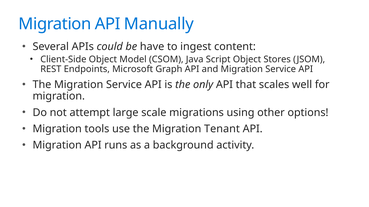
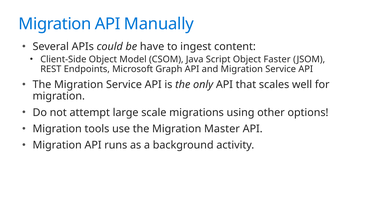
Stores: Stores -> Faster (277, 59)
Tenant: Tenant -> Master (222, 129)
